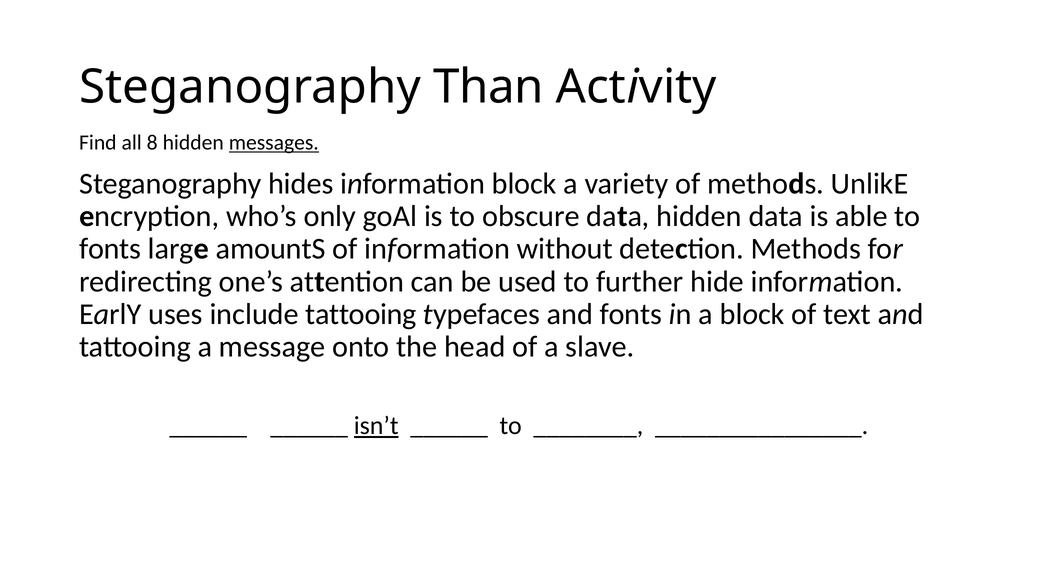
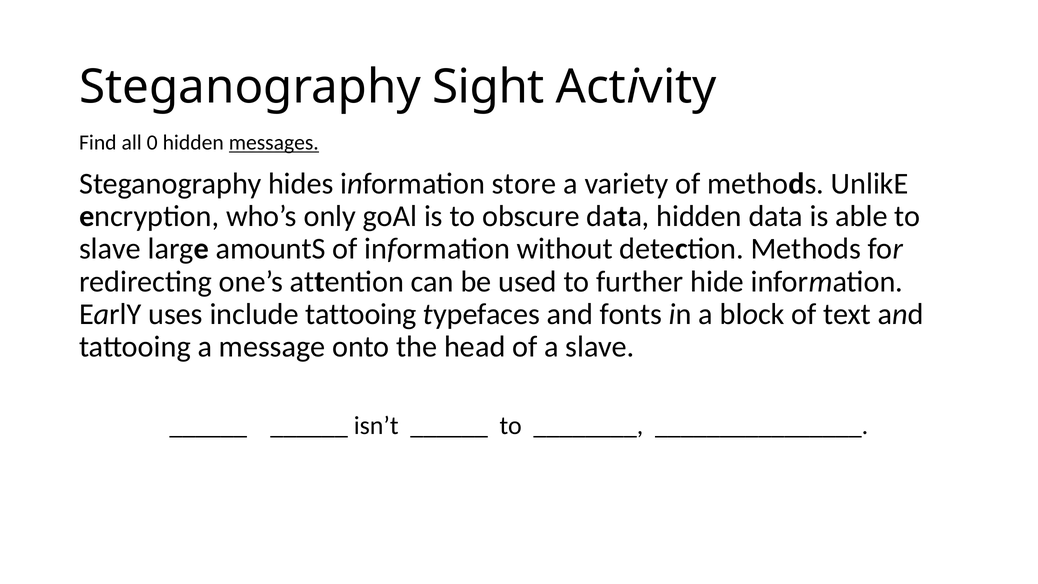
Than: Than -> Sight (489, 87)
8: 8 -> 0 (152, 143)
information block: block -> store (524, 184)
fonts: fonts -> slave (110, 249)
isn’t underline: present -> none (376, 426)
